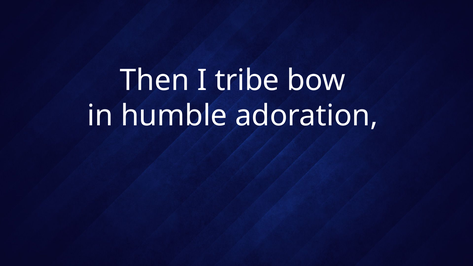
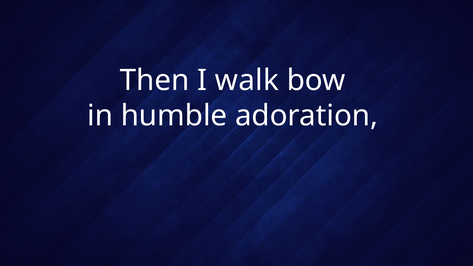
tribe: tribe -> walk (247, 80)
